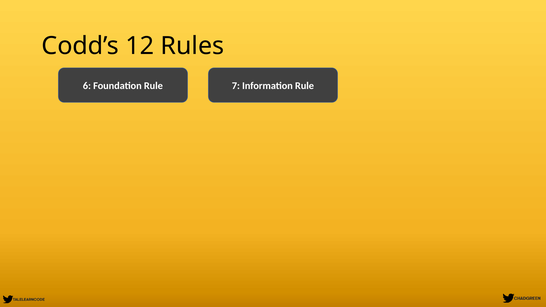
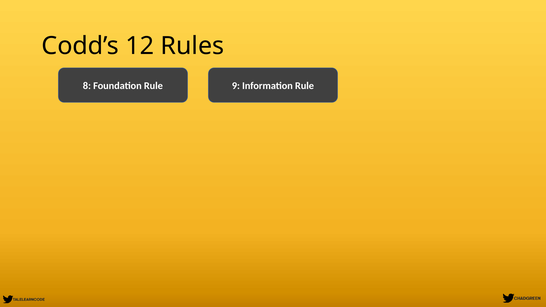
6: 6 -> 8 (87, 86)
7: 7 -> 9 (236, 86)
